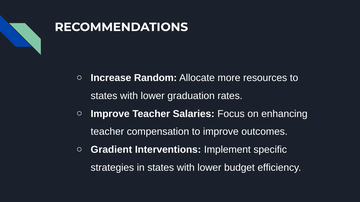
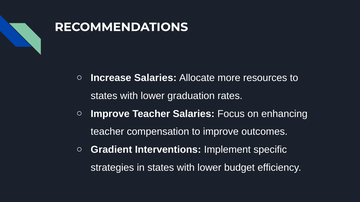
Increase Random: Random -> Salaries (155, 78)
